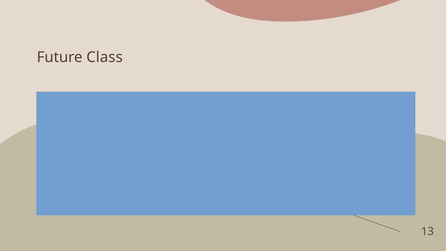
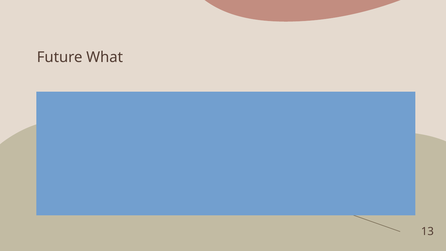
Class: Class -> What (105, 57)
